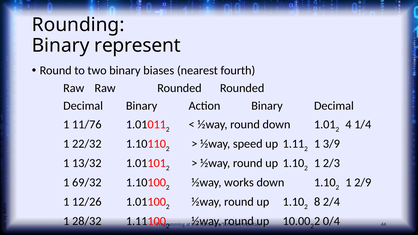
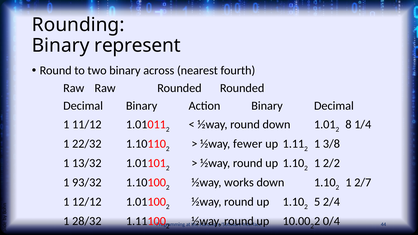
biases: biases -> across (159, 71)
11/76: 11/76 -> 11/12 (87, 125)
4: 4 -> 8 (348, 125)
speed: speed -> fewer (248, 144)
3/9: 3/9 -> 3/8 (331, 144)
2/3: 2/3 -> 2/2 (331, 163)
69/32: 69/32 -> 93/32 (87, 183)
2/9: 2/9 -> 2/7 (363, 183)
12/26: 12/26 -> 12/12 (87, 202)
8: 8 -> 5 (317, 202)
